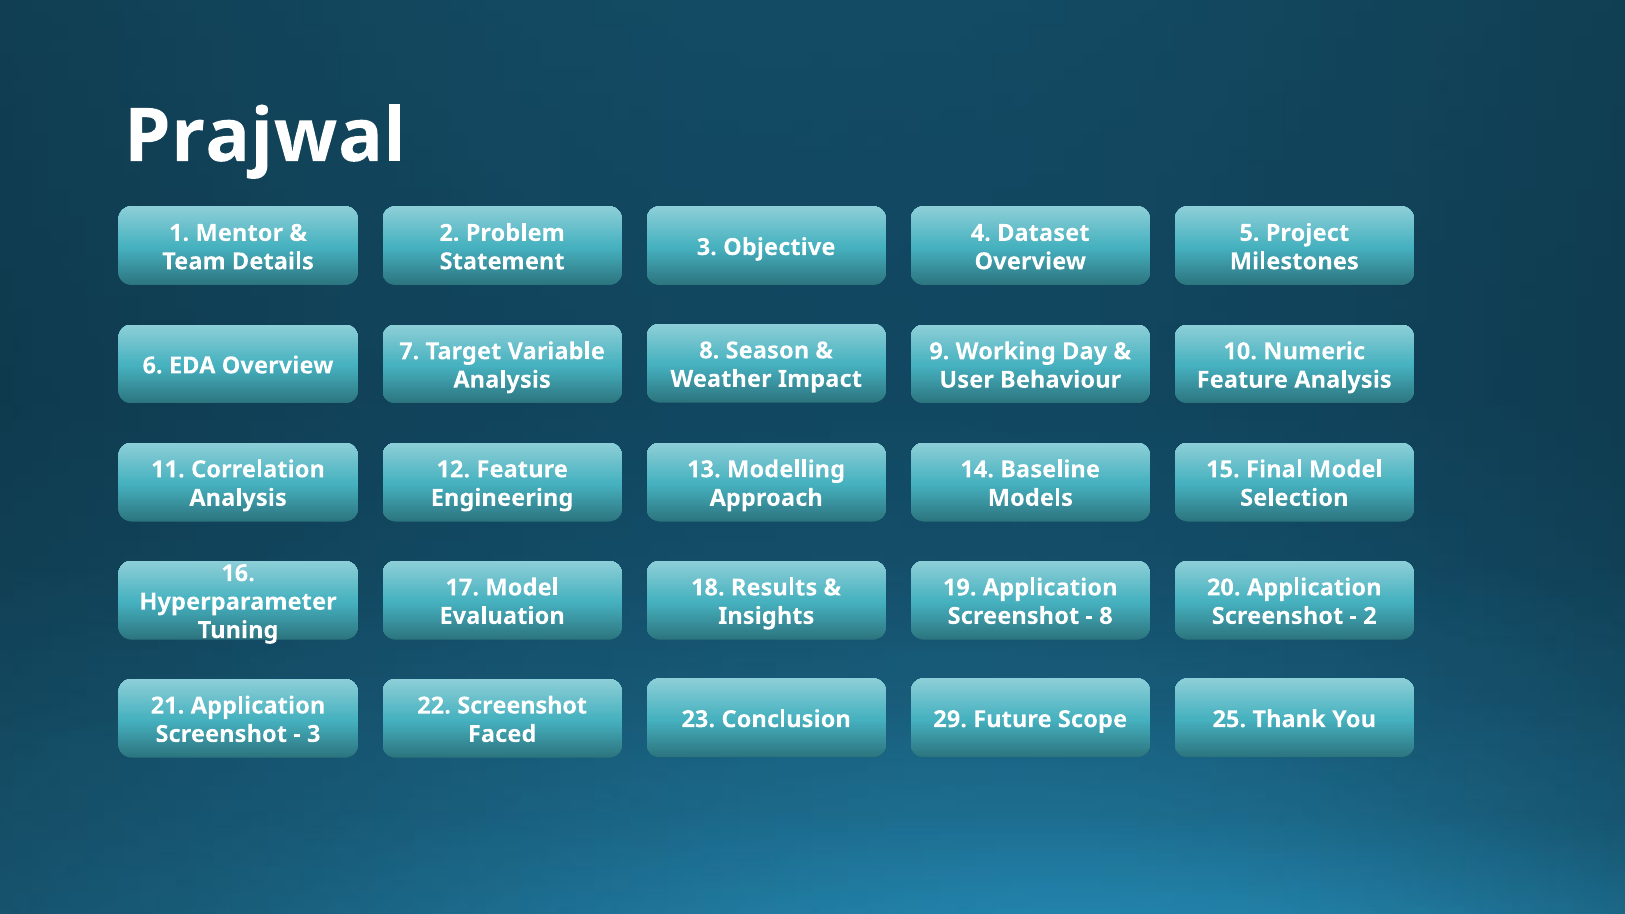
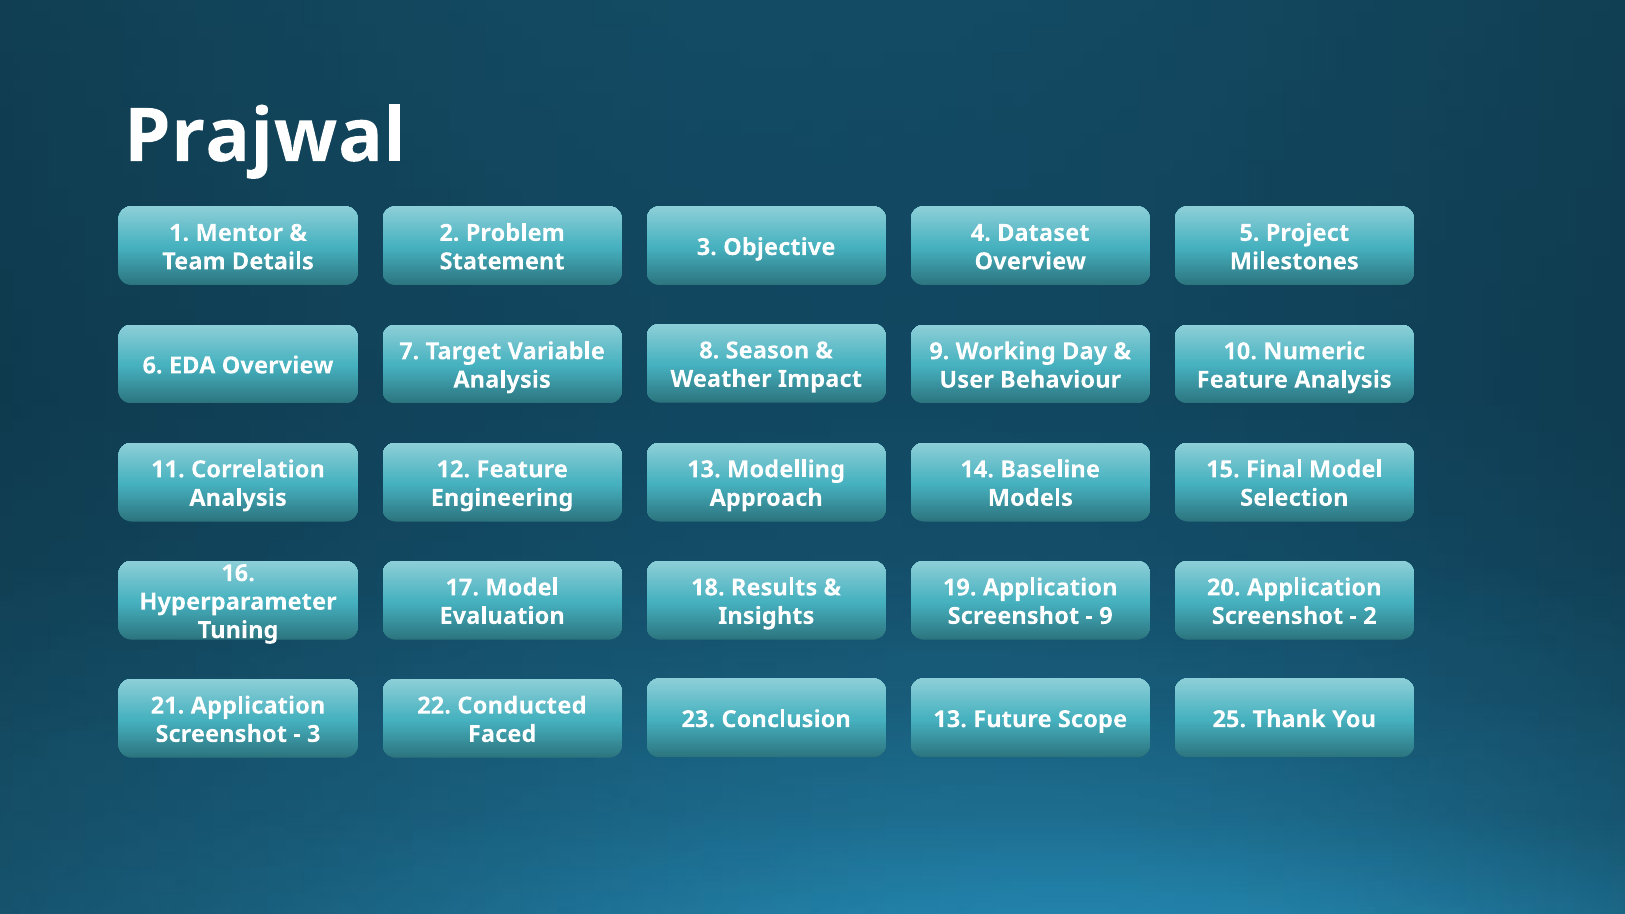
8: 8 -> 9 (1106, 616)
22 Screenshot: Screenshot -> Conducted (522, 706)
Conclusion 29: 29 -> 13 (950, 719)
